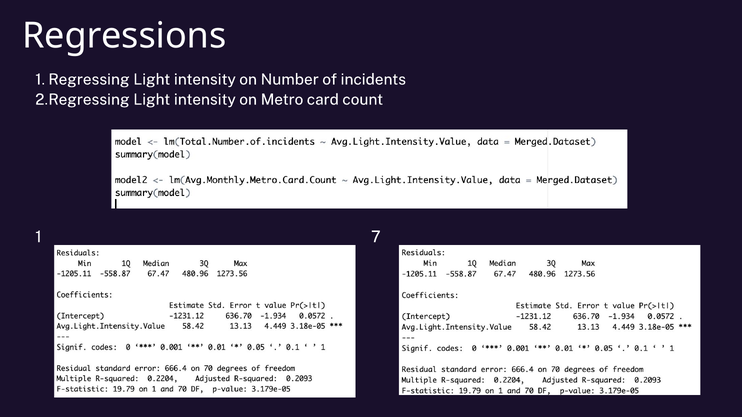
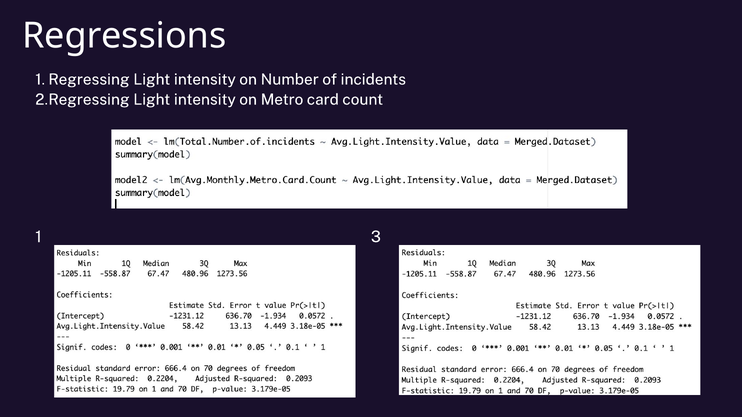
7: 7 -> 3 (376, 237)
